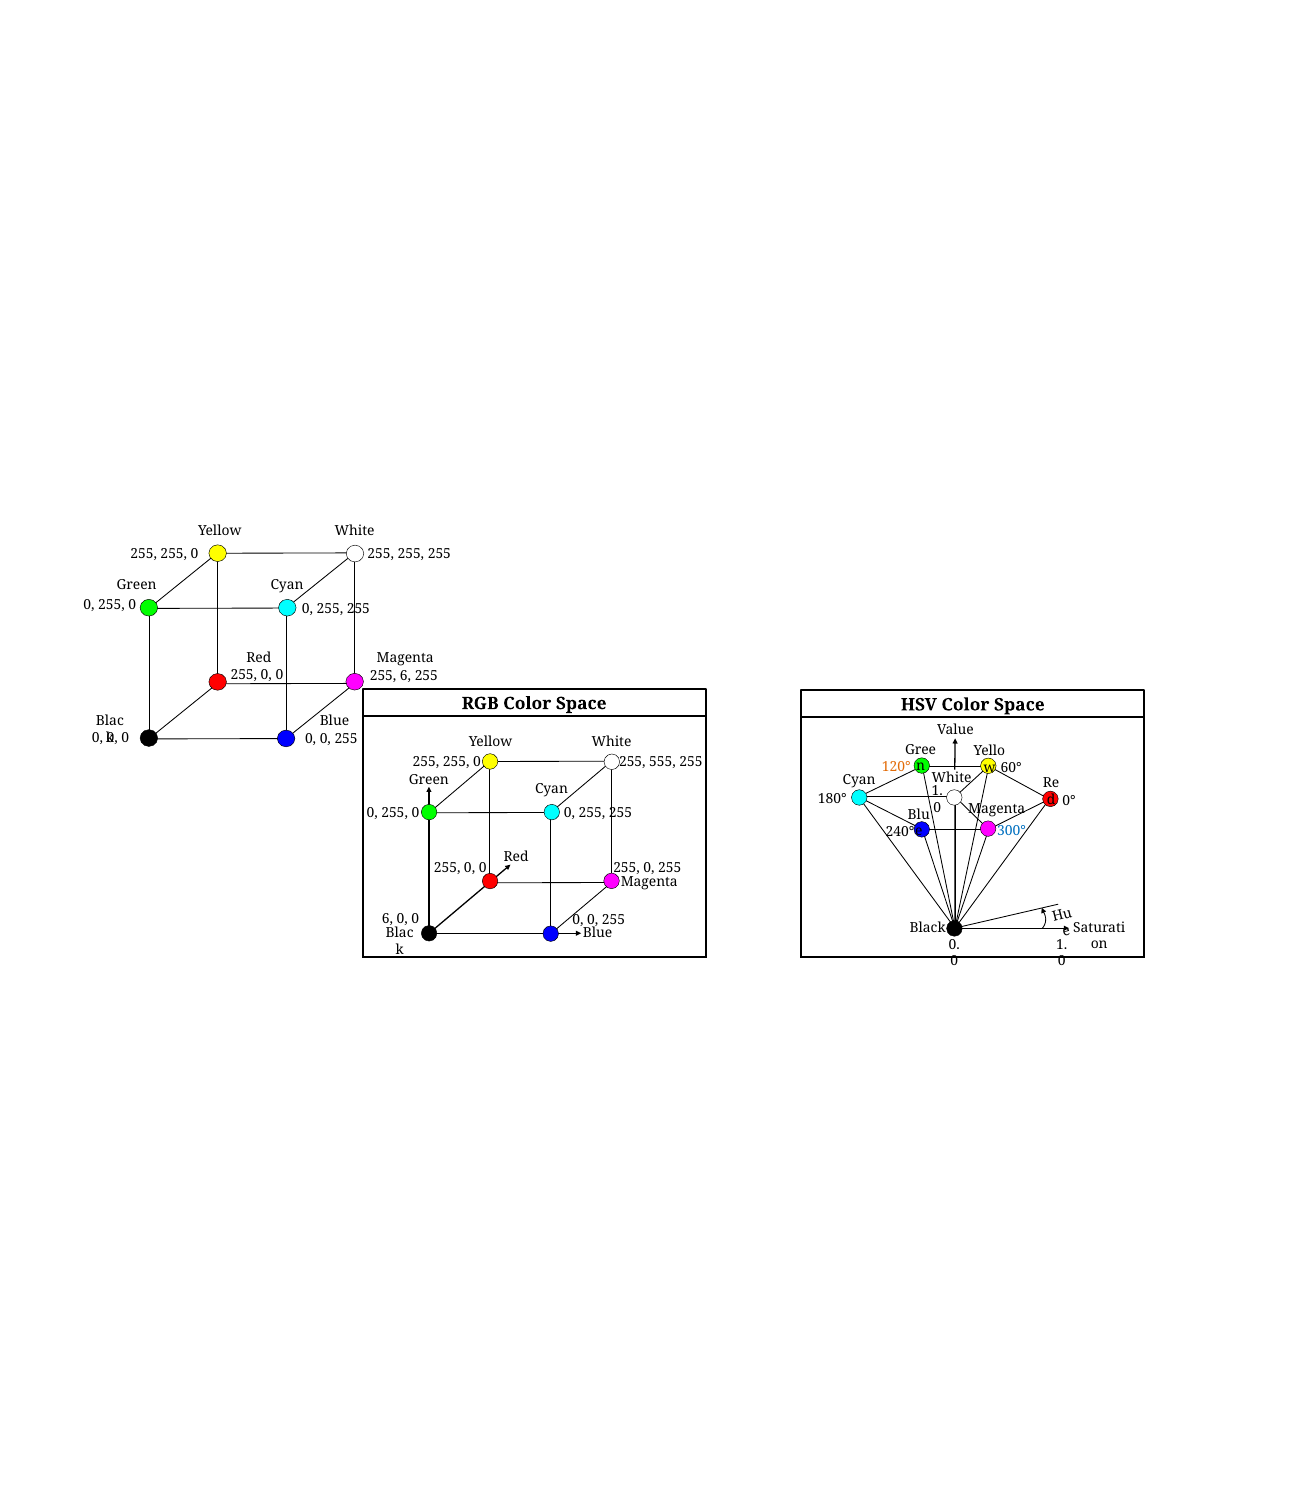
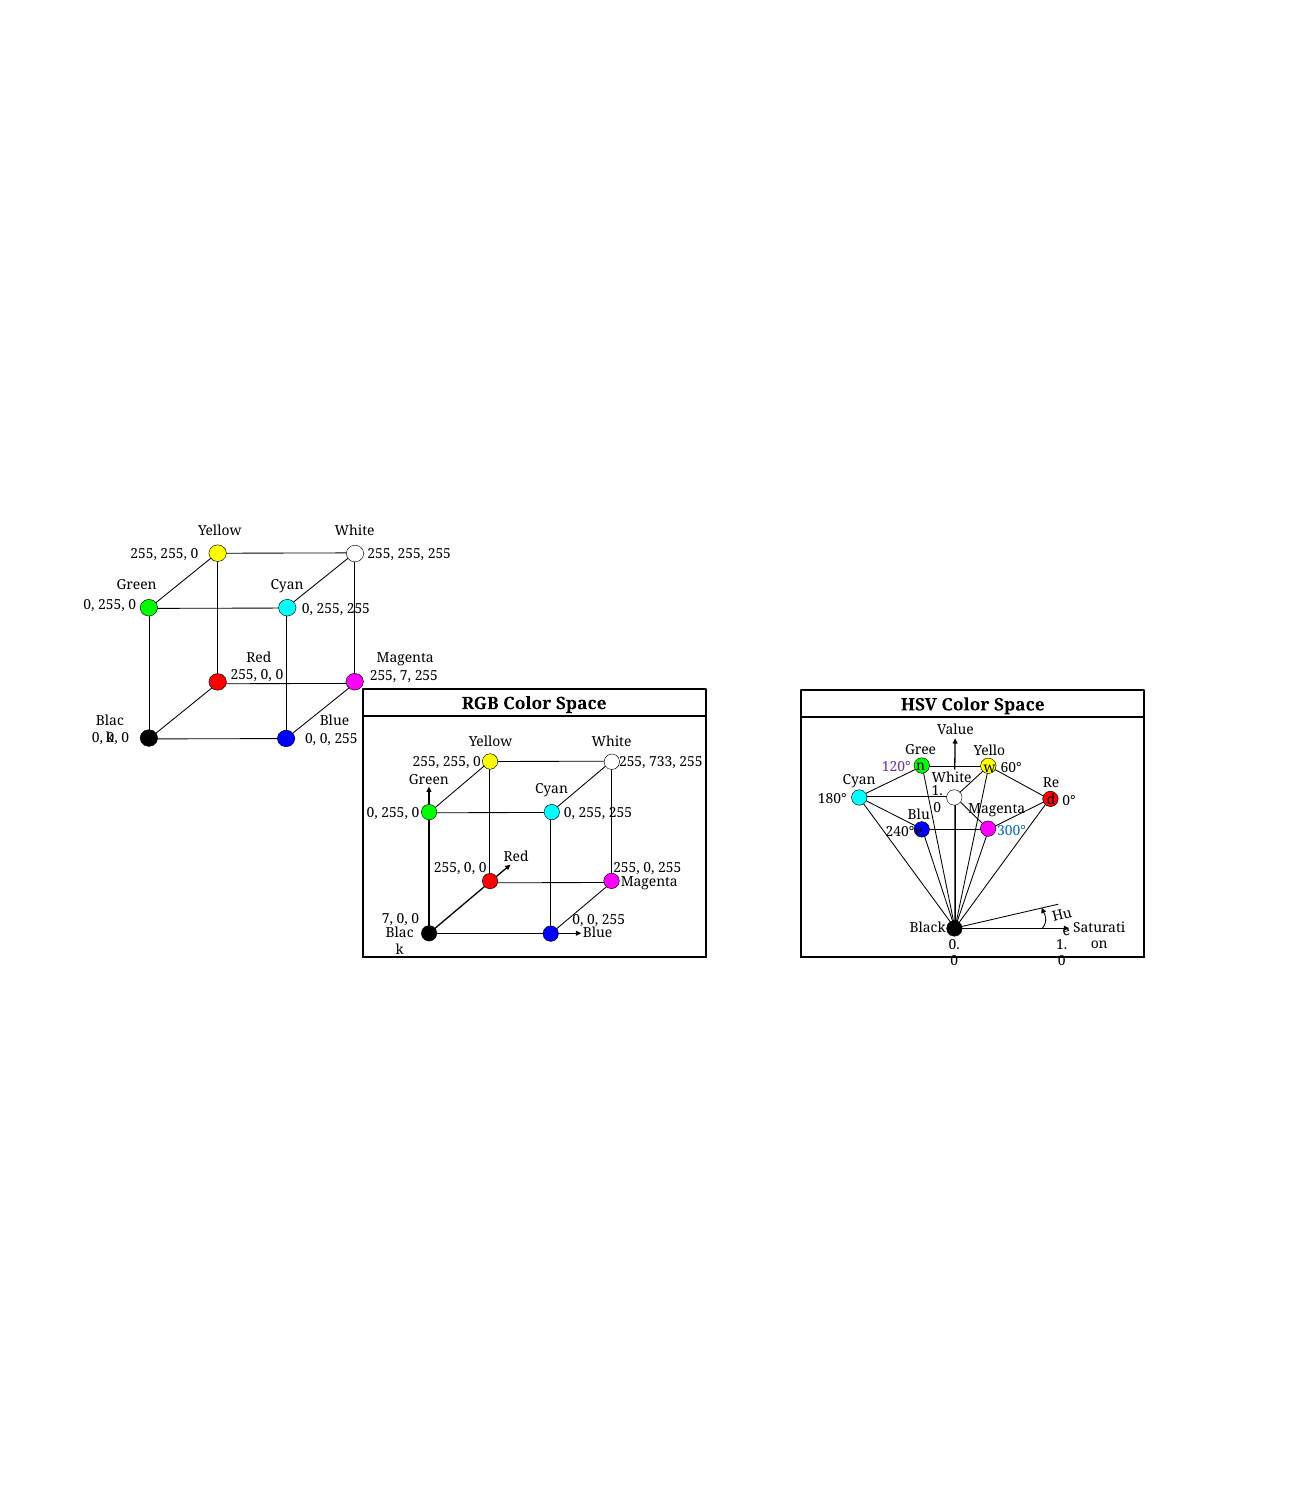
255 6: 6 -> 7 (406, 676)
555: 555 -> 733 (663, 762)
120° colour: orange -> purple (896, 767)
6: 6 -> 7 (388, 919)
